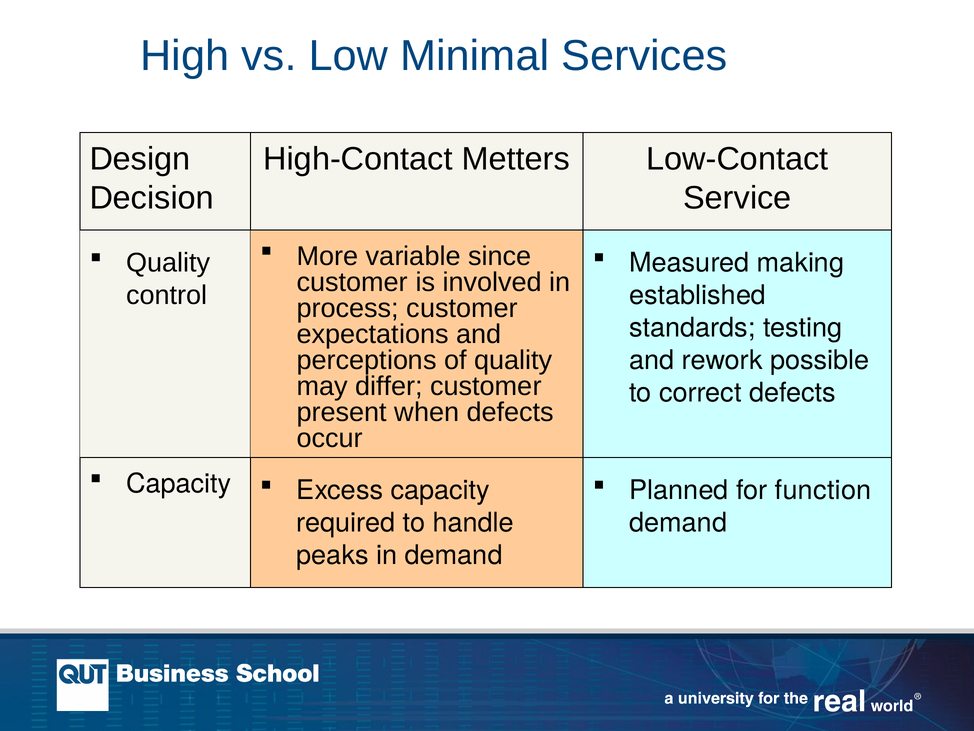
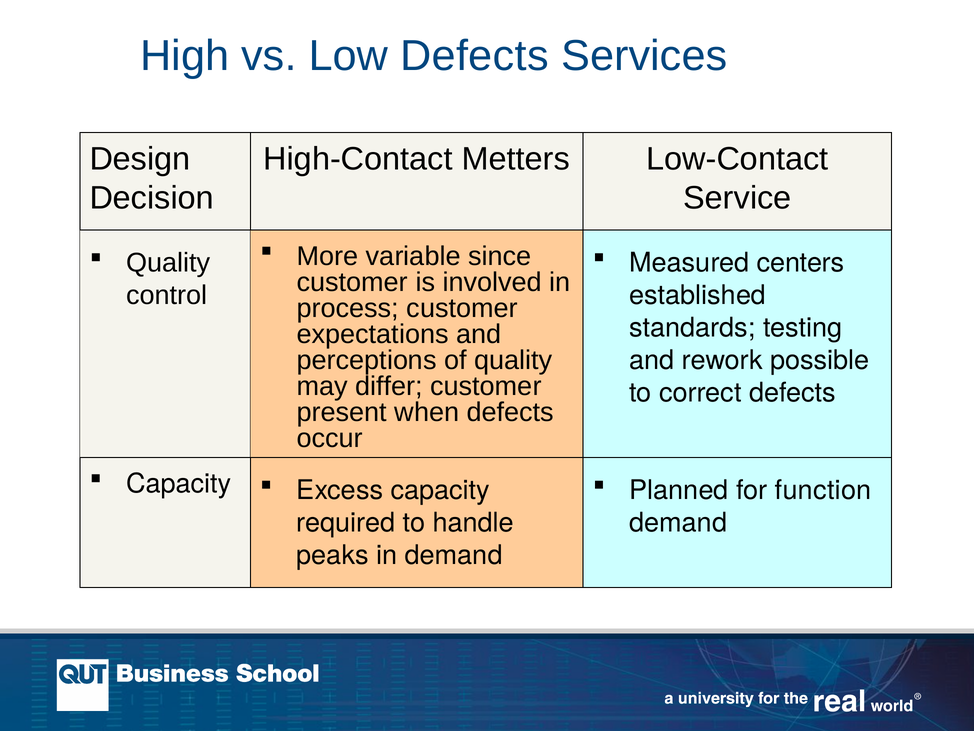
Low Minimal: Minimal -> Defects (474, 56)
making: making -> centers (801, 262)
